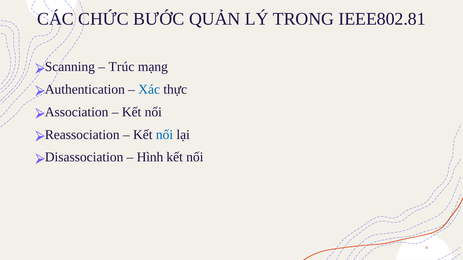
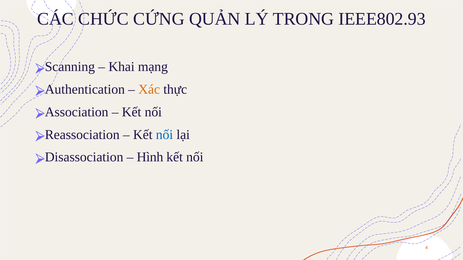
BƯỚC: BƯỚC -> CỨNG (159, 19)
IEEE802.81: IEEE802.81 -> IEEE802.93 (382, 19)
Trúc: Trúc -> Khai (122, 67)
Xác colour: blue -> orange (149, 90)
